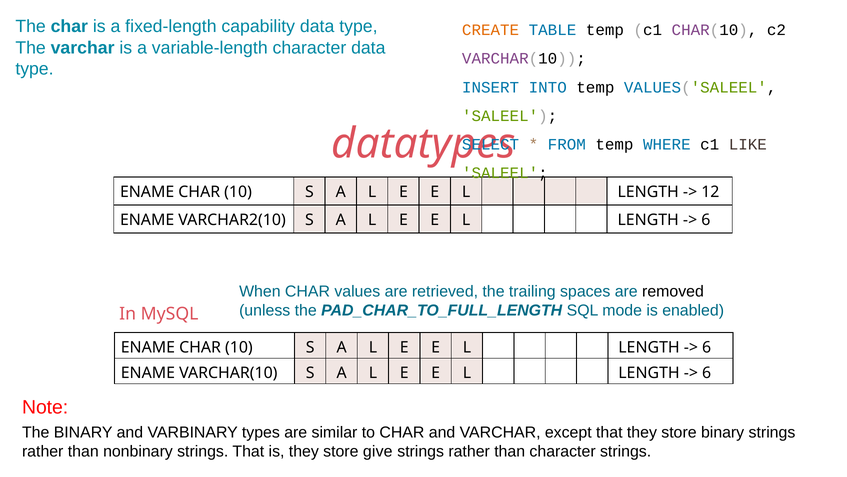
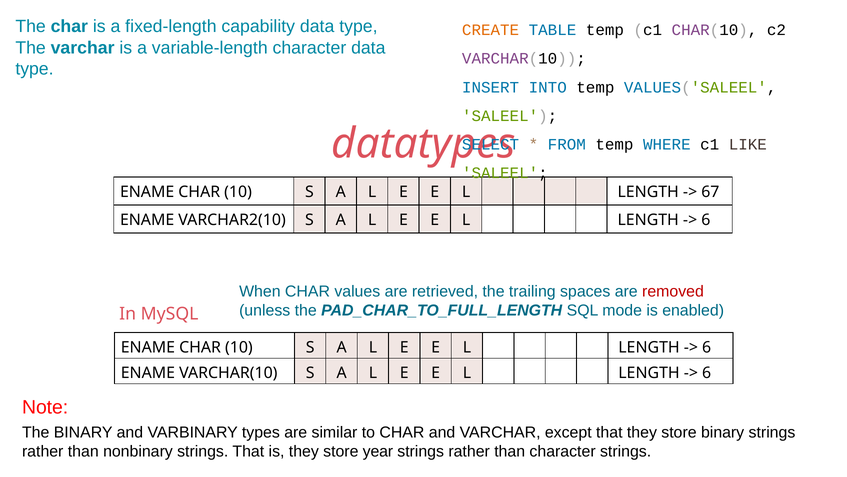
12: 12 -> 67 (710, 192)
removed colour: black -> red (673, 291)
give: give -> year (378, 451)
